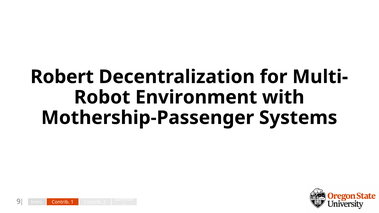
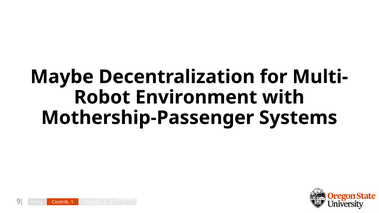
Robert: Robert -> Maybe (62, 77)
